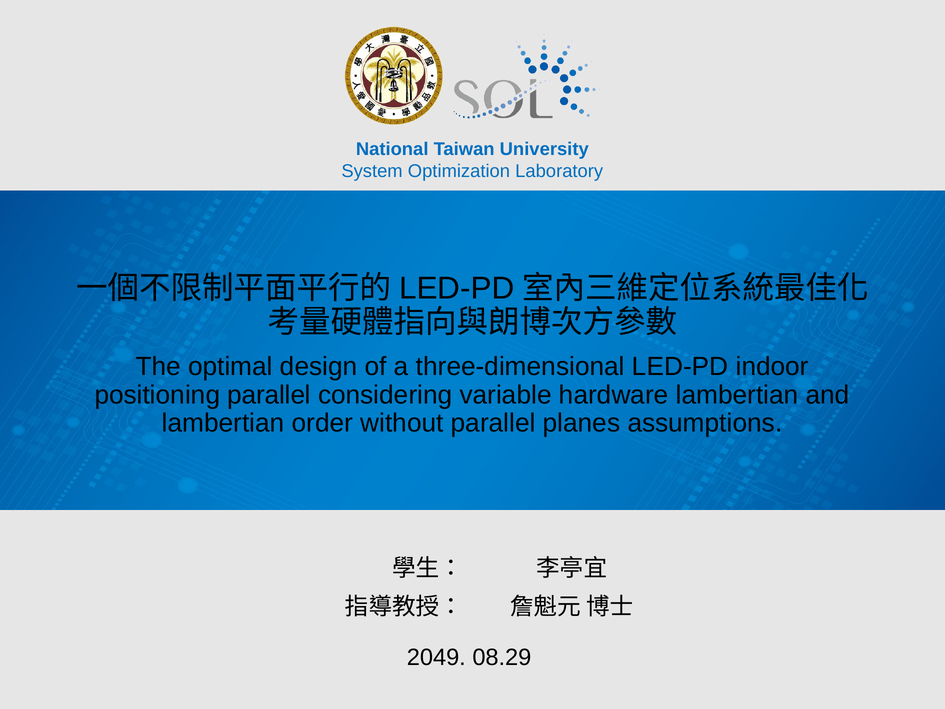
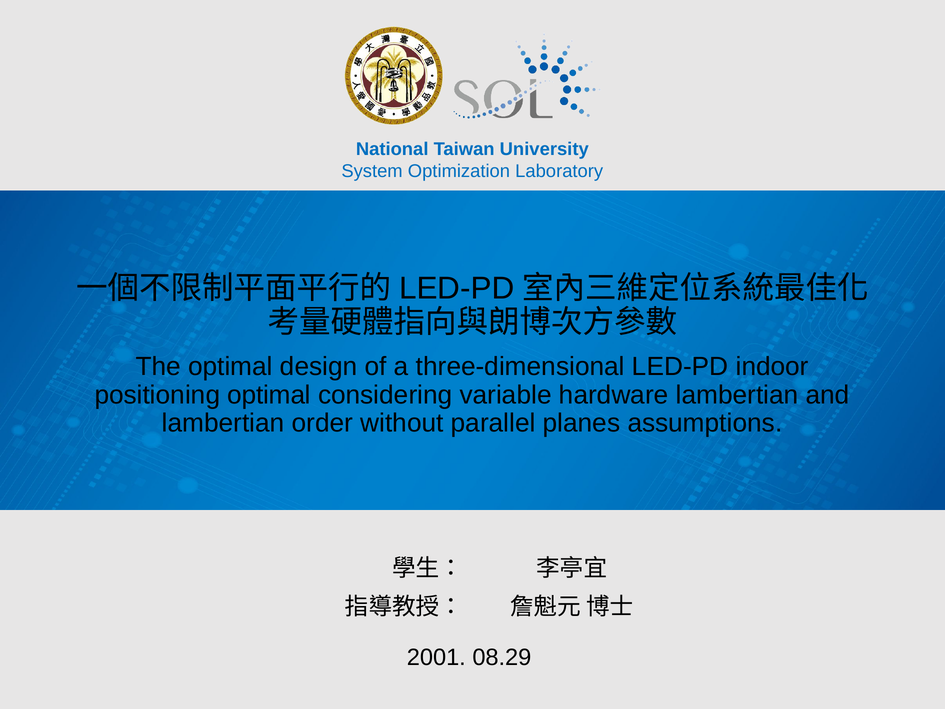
positioning parallel: parallel -> optimal (269, 395)
2049: 2049 -> 2001 (436, 657)
